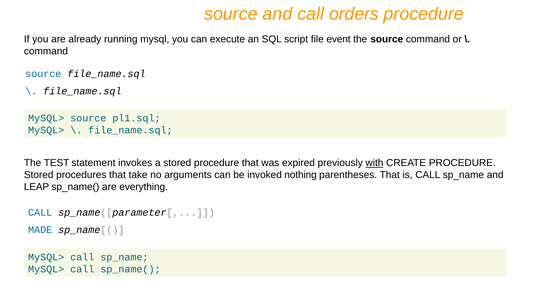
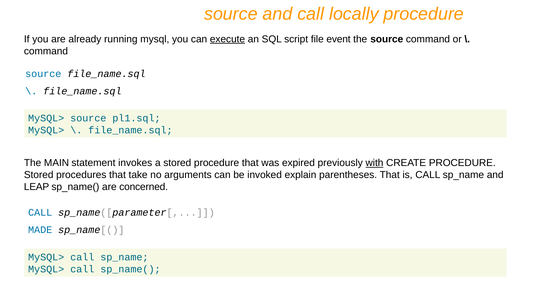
orders: orders -> locally (354, 14)
execute underline: none -> present (227, 39)
TEST: TEST -> MAIN (57, 163)
nothing: nothing -> explain (300, 175)
everything: everything -> concerned (144, 187)
